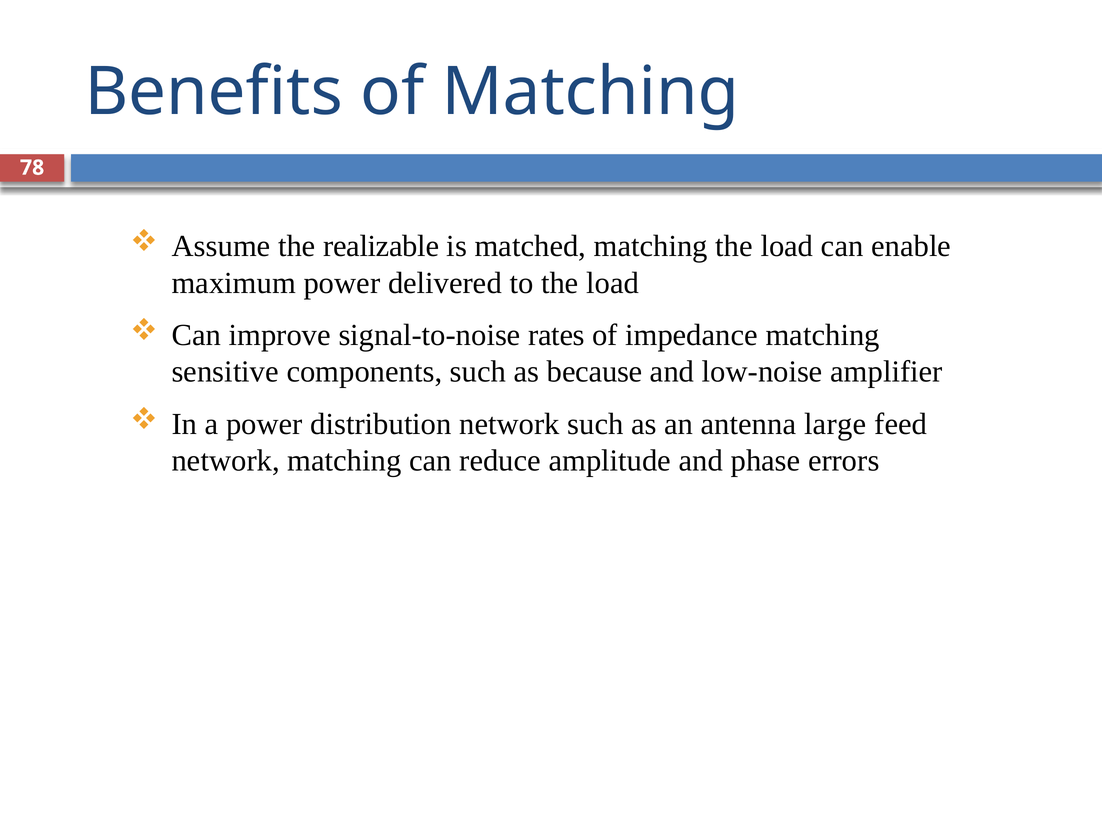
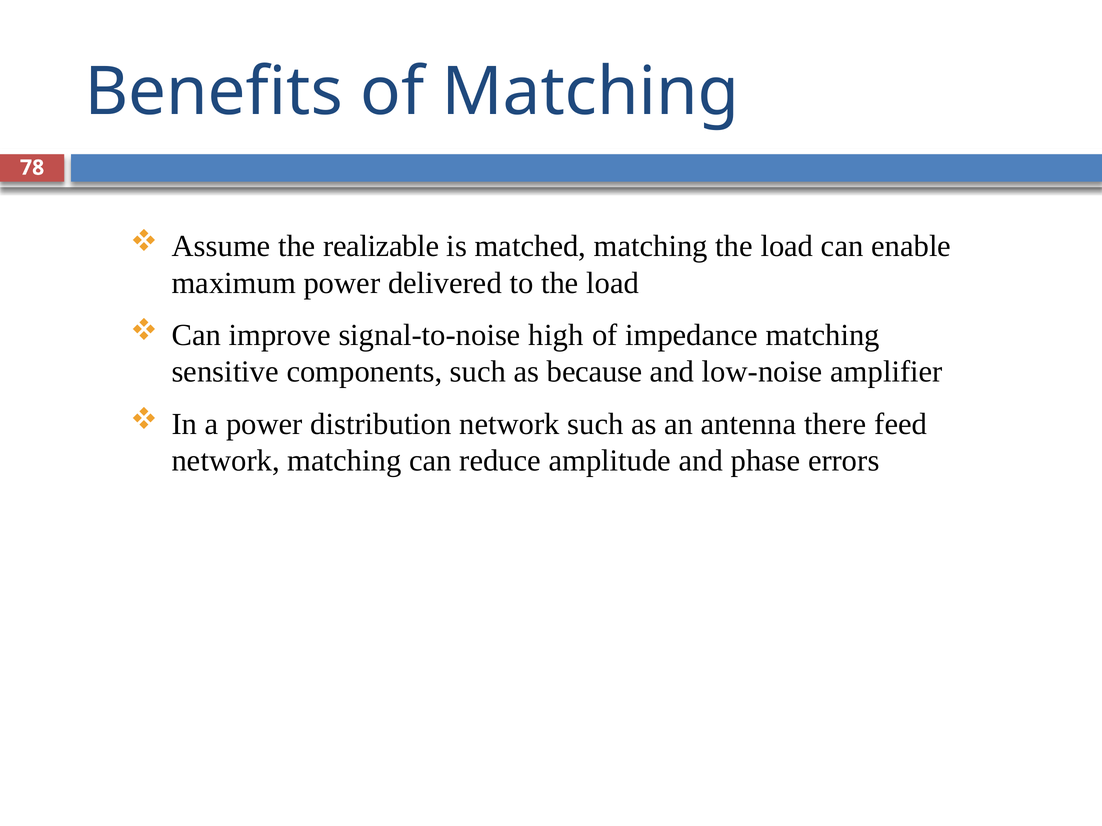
rates: rates -> high (556, 335)
large: large -> there (835, 424)
